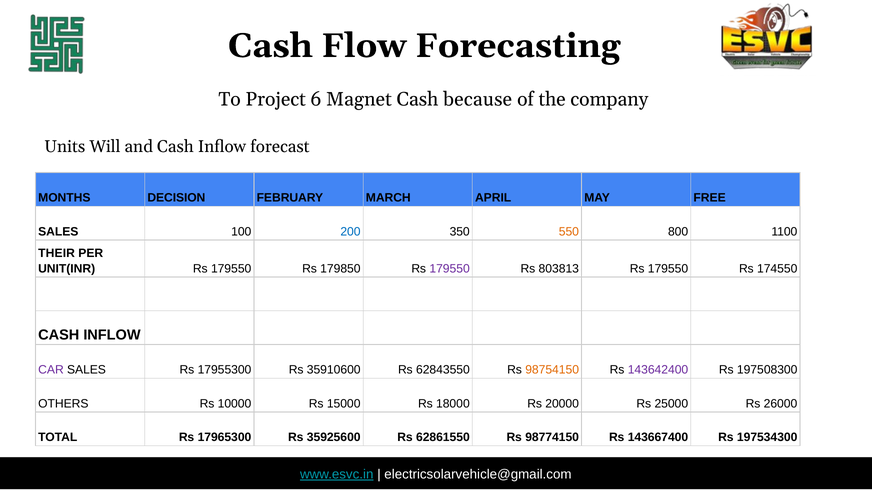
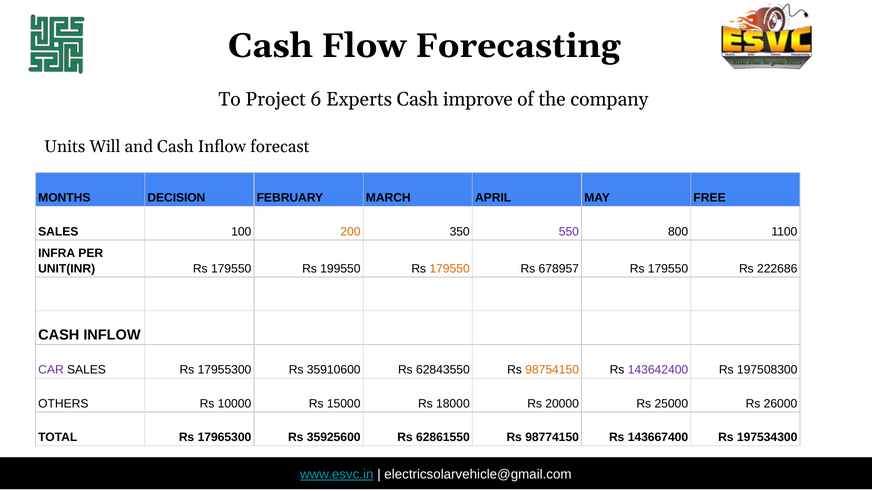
Magnet: Magnet -> Experts (359, 99)
because: because -> improve (478, 99)
200 colour: blue -> orange (350, 231)
550 colour: orange -> purple (569, 231)
THEIR: THEIR -> INFRA (57, 253)
179850: 179850 -> 199550 (340, 268)
179550 colour: purple -> orange (450, 268)
803813: 803813 -> 678957 (559, 268)
174550: 174550 -> 222686 (777, 268)
